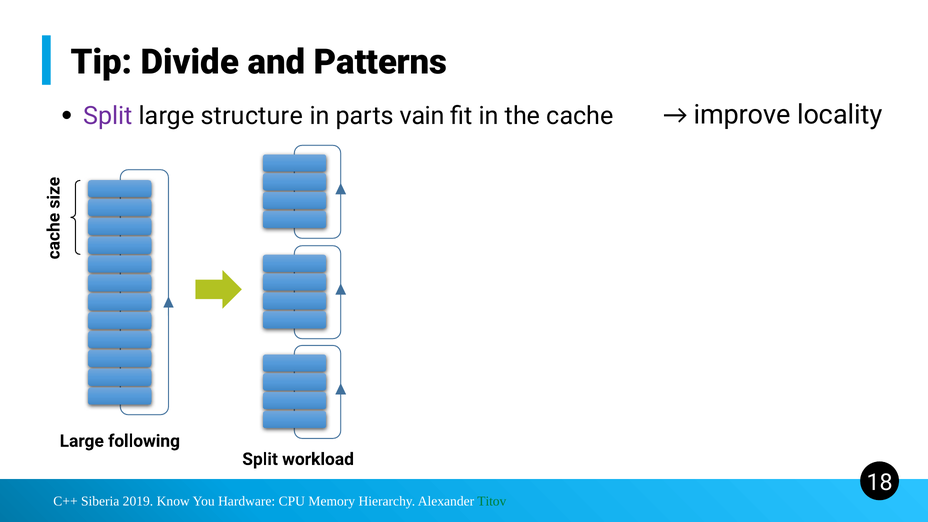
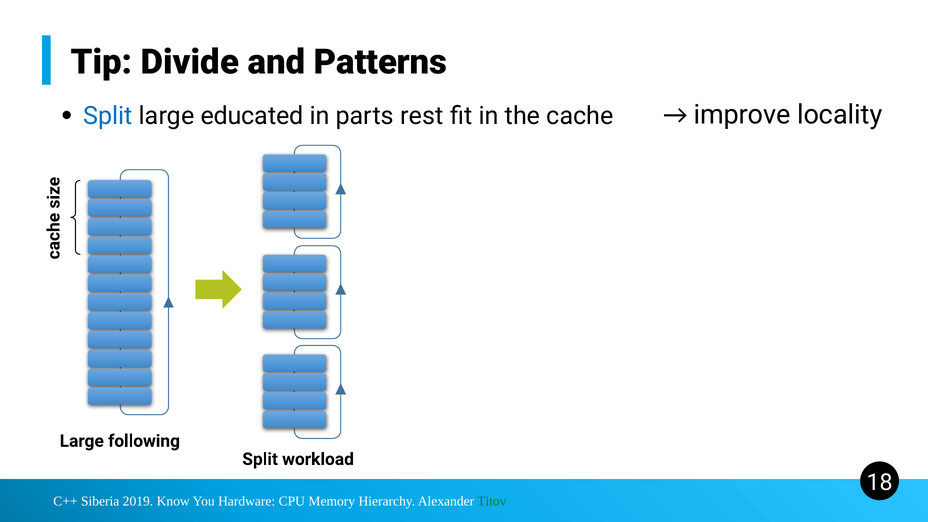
Split colour: purple -> blue (108, 116)
structure: structure -> educated (252, 116)
vain: vain -> rest (422, 116)
